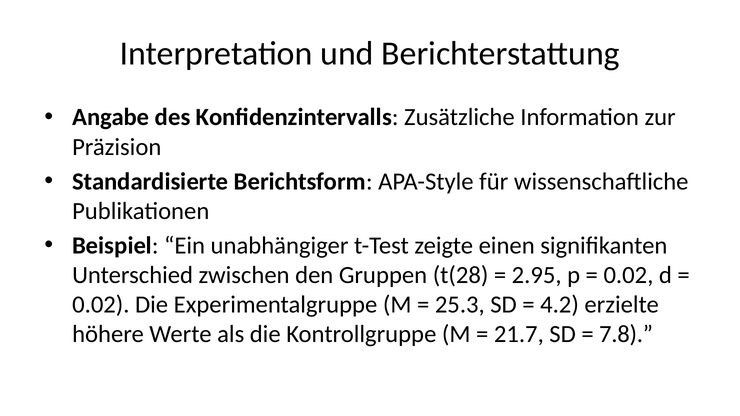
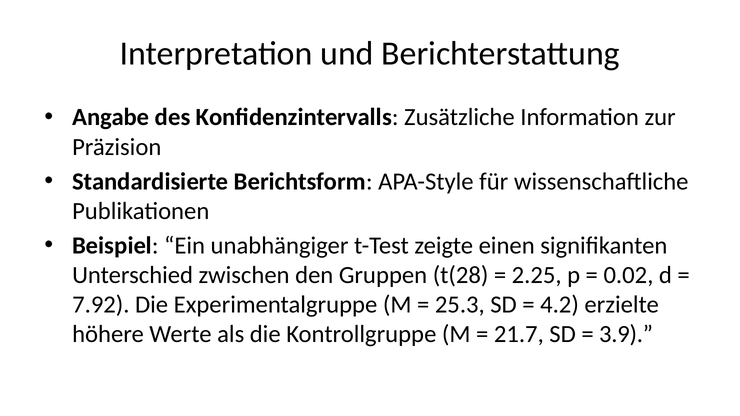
2.95: 2.95 -> 2.25 (537, 275)
0.02: 0.02 -> 7.92 (101, 305)
7.8: 7.8 -> 3.9 (626, 334)
